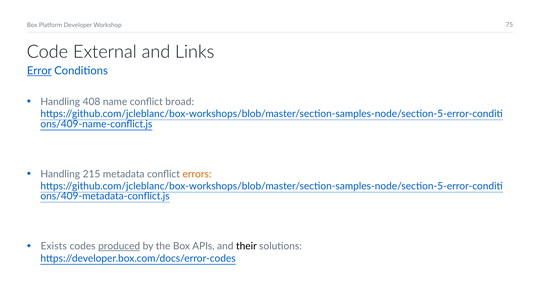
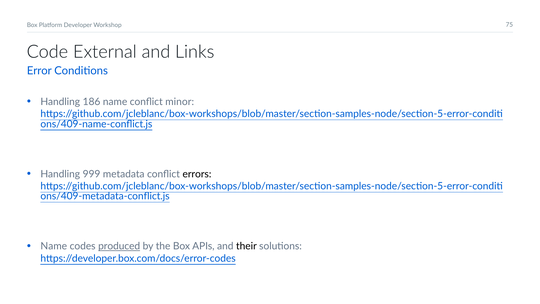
Error underline: present -> none (39, 71)
408: 408 -> 186 (92, 102)
broad: broad -> minor (180, 102)
215: 215 -> 999 (92, 174)
errors colour: orange -> black (197, 174)
Exists: Exists -> Name (54, 246)
